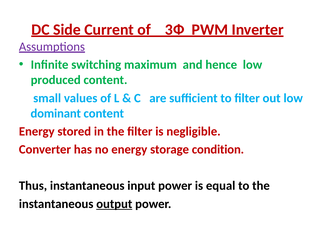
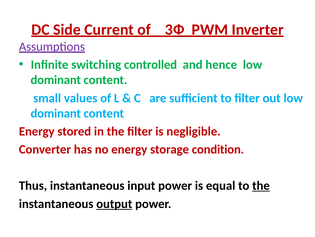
maximum: maximum -> controlled (151, 65)
produced: produced -> dominant (56, 80)
the underline: none -> present (261, 185)
